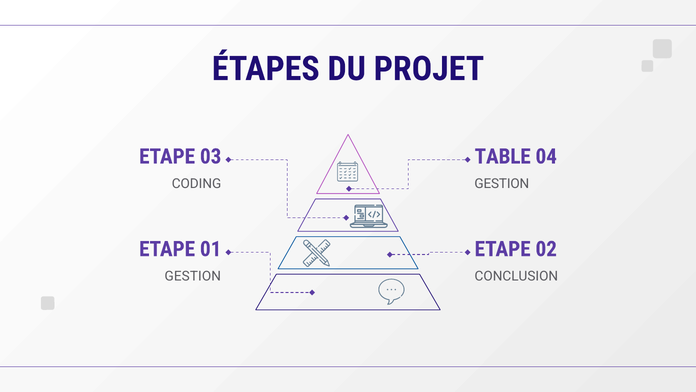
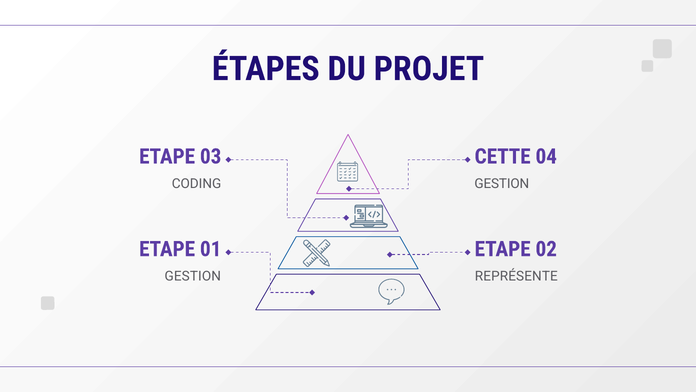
TABLE: TABLE -> CETTE (503, 156)
CONCLUSION: CONCLUSION -> REPRÉSENTE (516, 276)
